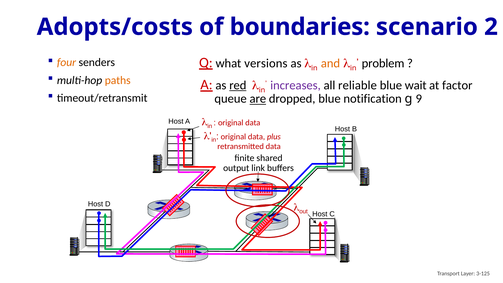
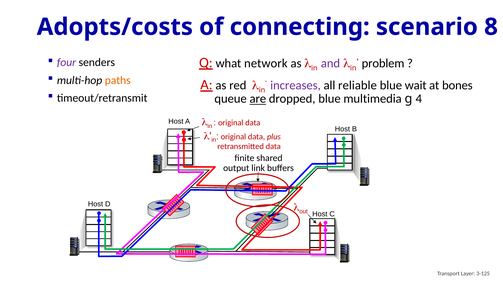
boundaries: boundaries -> connecting (300, 27)
2: 2 -> 8 (491, 27)
four colour: orange -> purple (67, 63)
versions: versions -> network (266, 63)
and colour: orange -> purple (330, 63)
red underline: present -> none (238, 85)
factor: factor -> bones (457, 85)
notification: notification -> multimedia (373, 99)
9: 9 -> 4 (419, 99)
